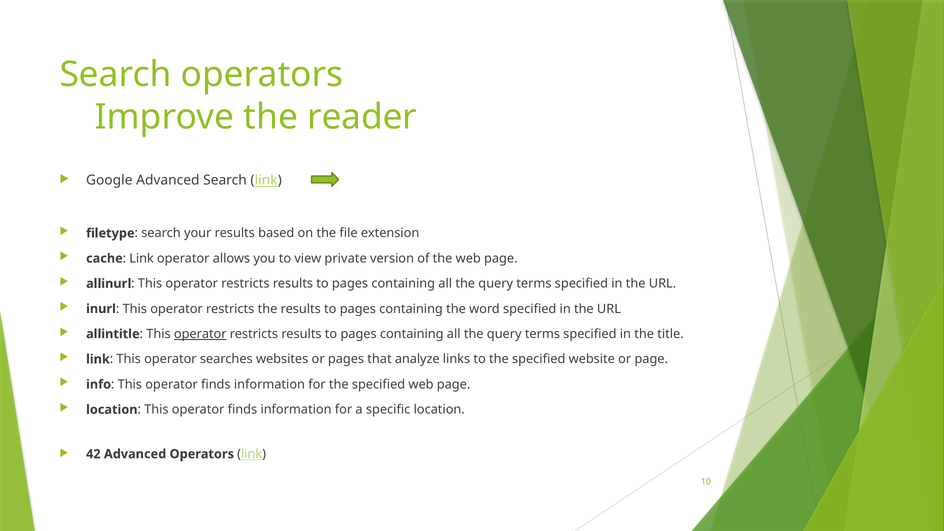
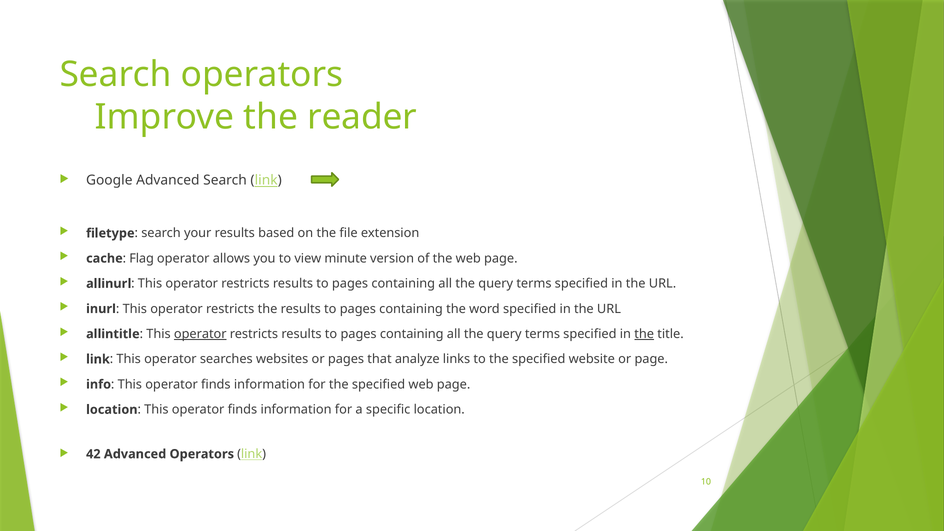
cache Link: Link -> Flag (142, 258)
private: private -> minute (346, 258)
the underline: none -> present (644, 334)
